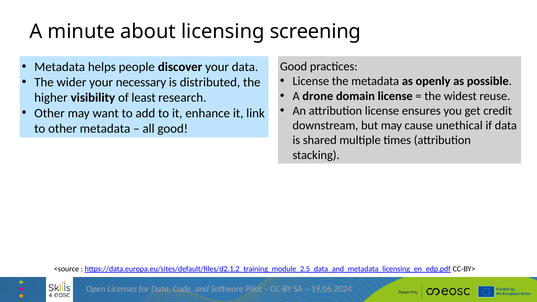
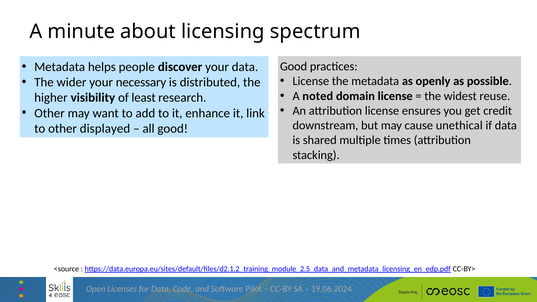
screening: screening -> spectrum (315, 32)
drone: drone -> noted (318, 96)
other metadata: metadata -> displayed (105, 129)
